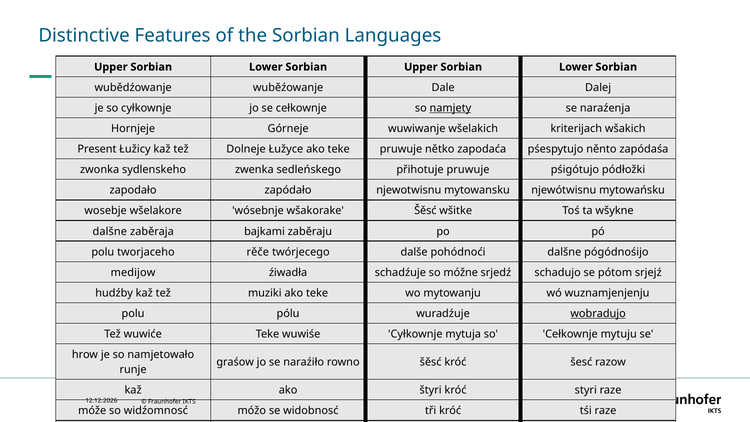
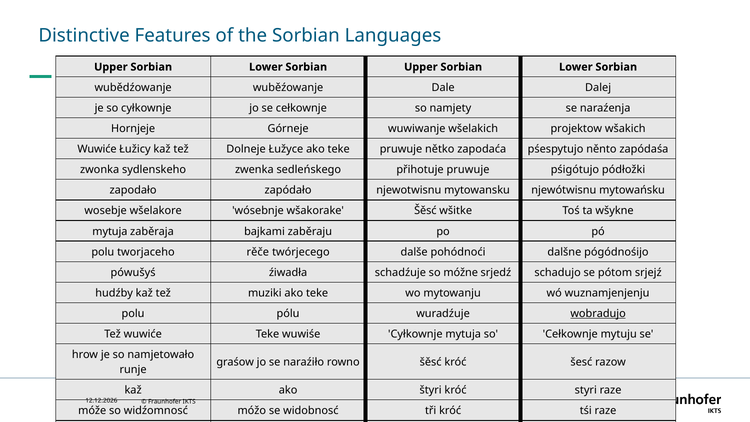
namjety underline: present -> none (450, 108)
kriterijach: kriterijach -> projektow (576, 129)
Present: Present -> Wuwiće (97, 149)
dalšne: dalšne -> mytuja (110, 231)
medijow: medijow -> pówušyś (133, 272)
